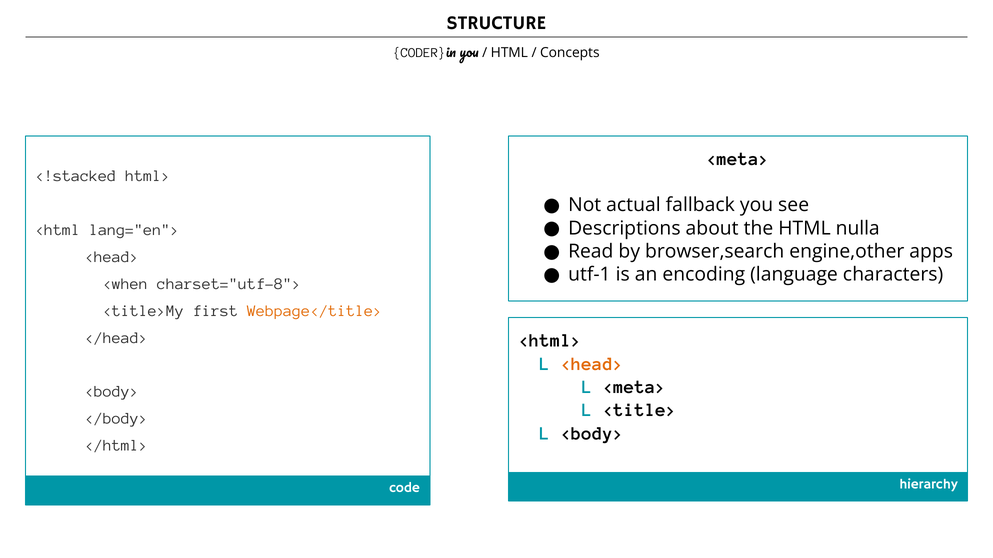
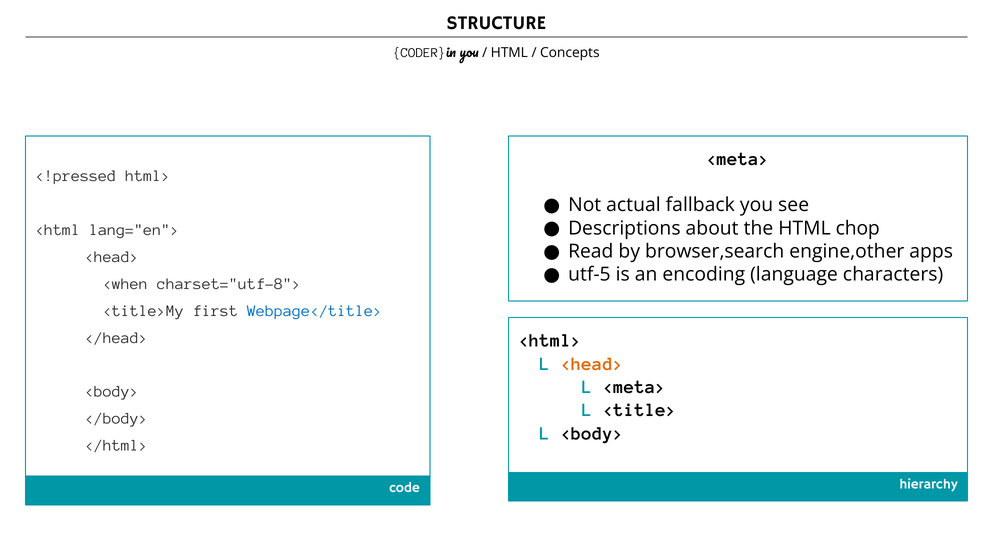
<!stacked: <!stacked -> <!pressed (76, 176)
nulla: nulla -> chop (858, 229)
utf-1: utf-1 -> utf-5 (589, 275)
Webpage</title> colour: orange -> blue (315, 311)
